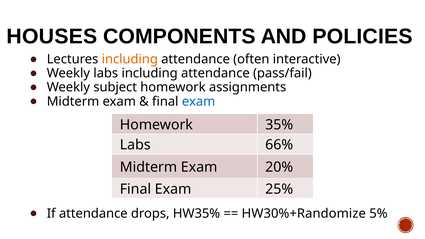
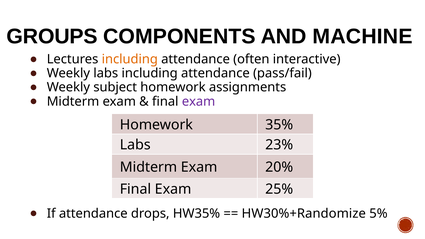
HOUSES: HOUSES -> GROUPS (52, 37)
POLICIES: POLICIES -> MACHINE (363, 37)
exam colour: blue -> purple (199, 101)
66%: 66% -> 23% (279, 145)
